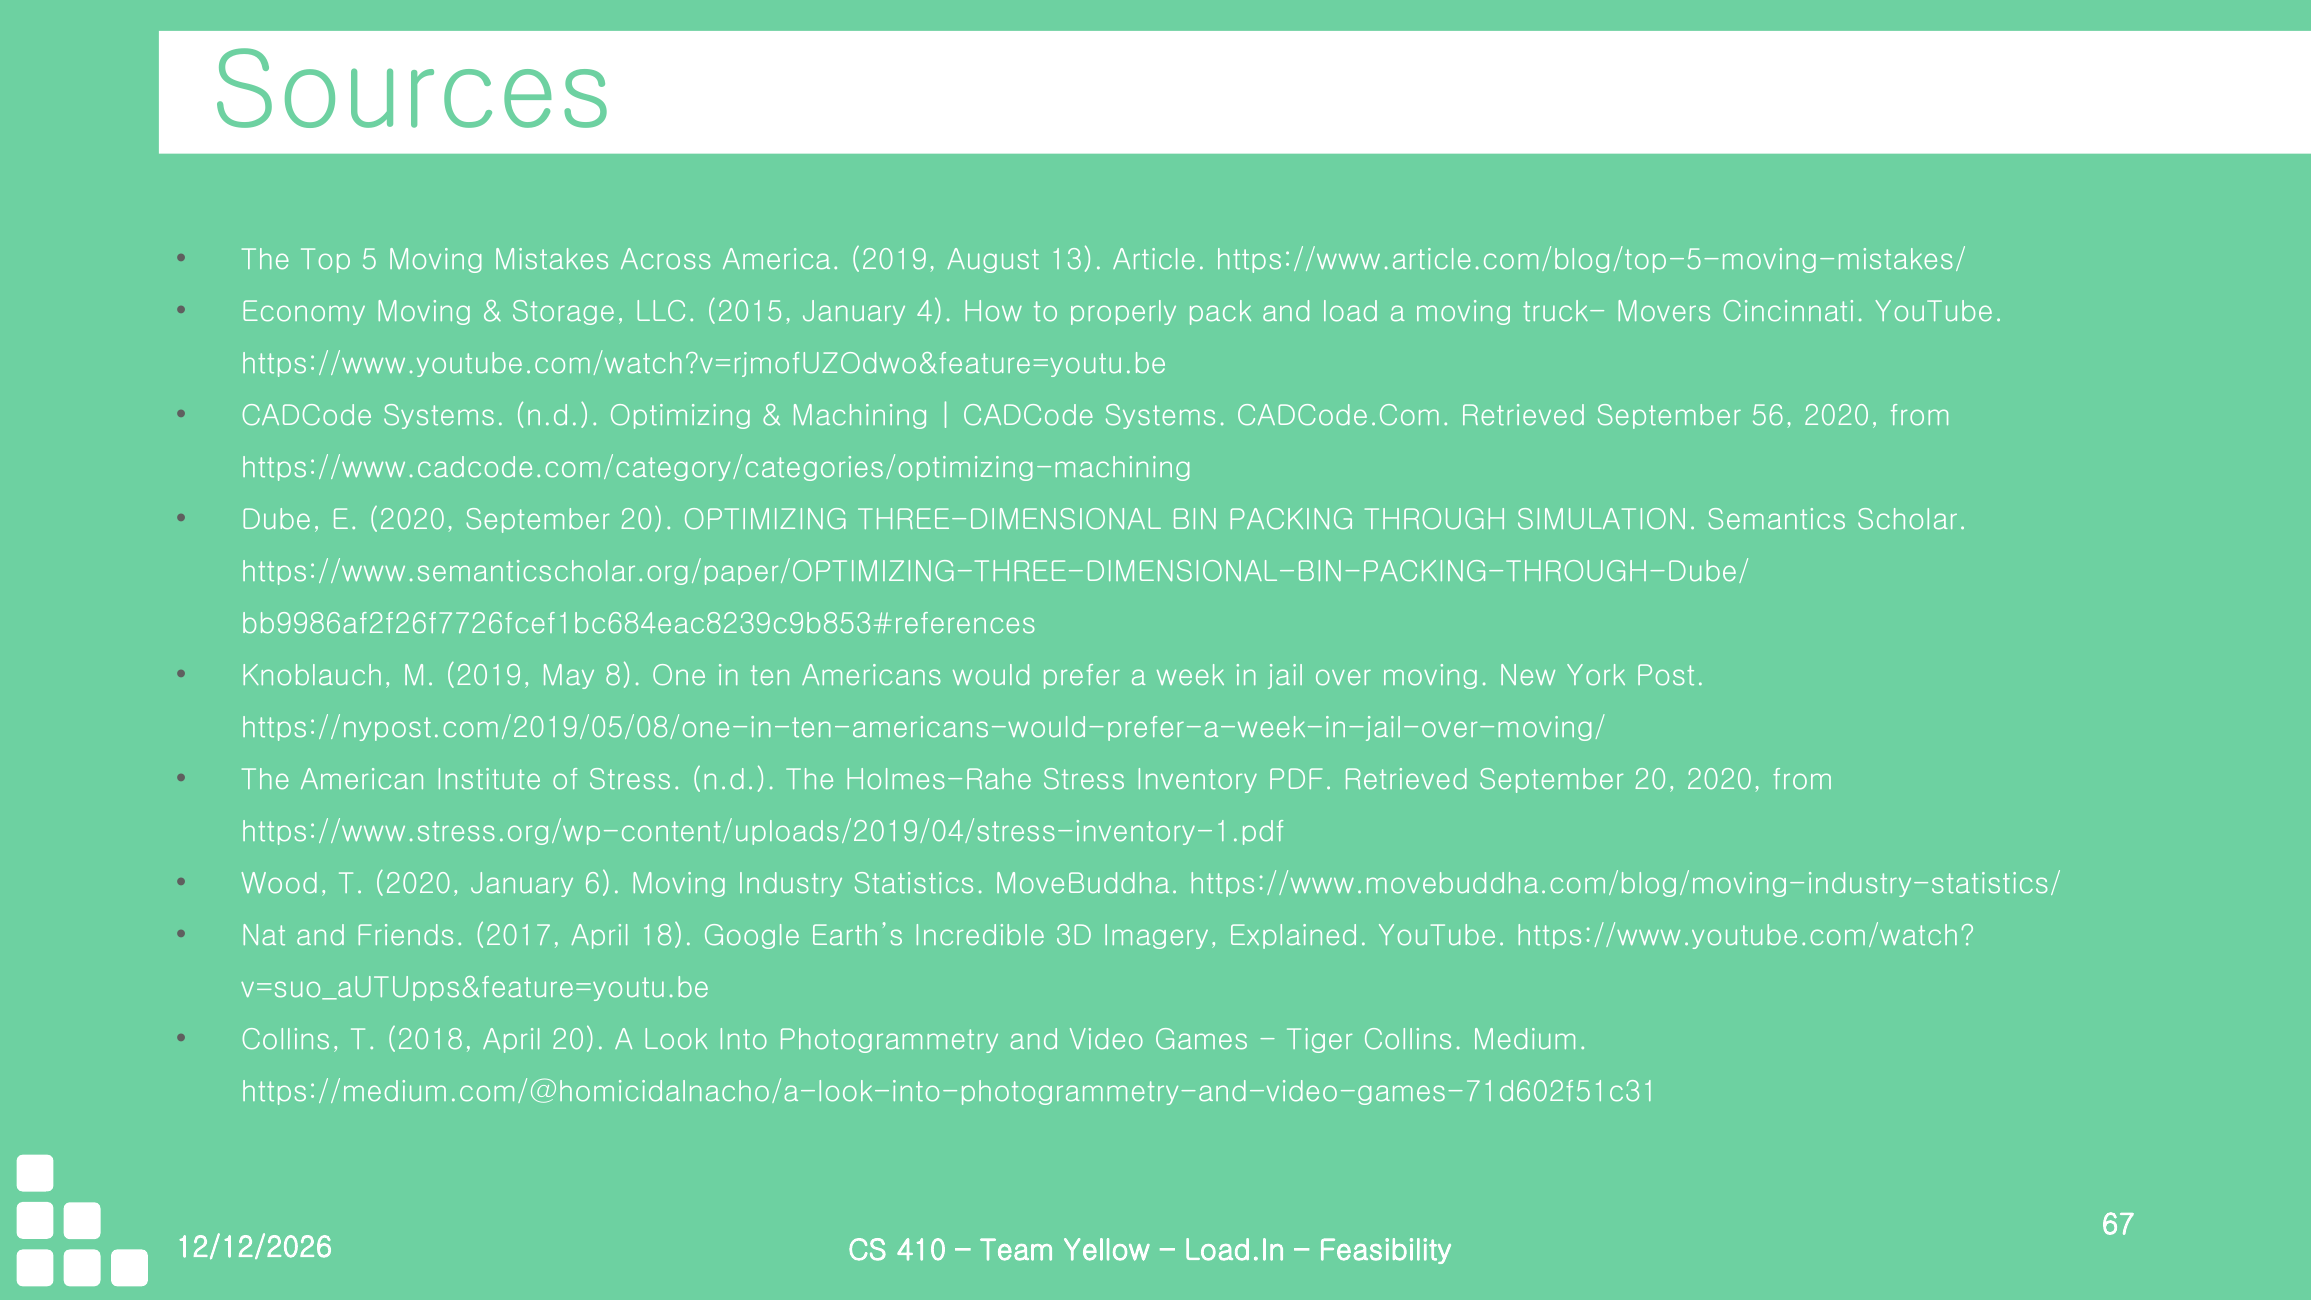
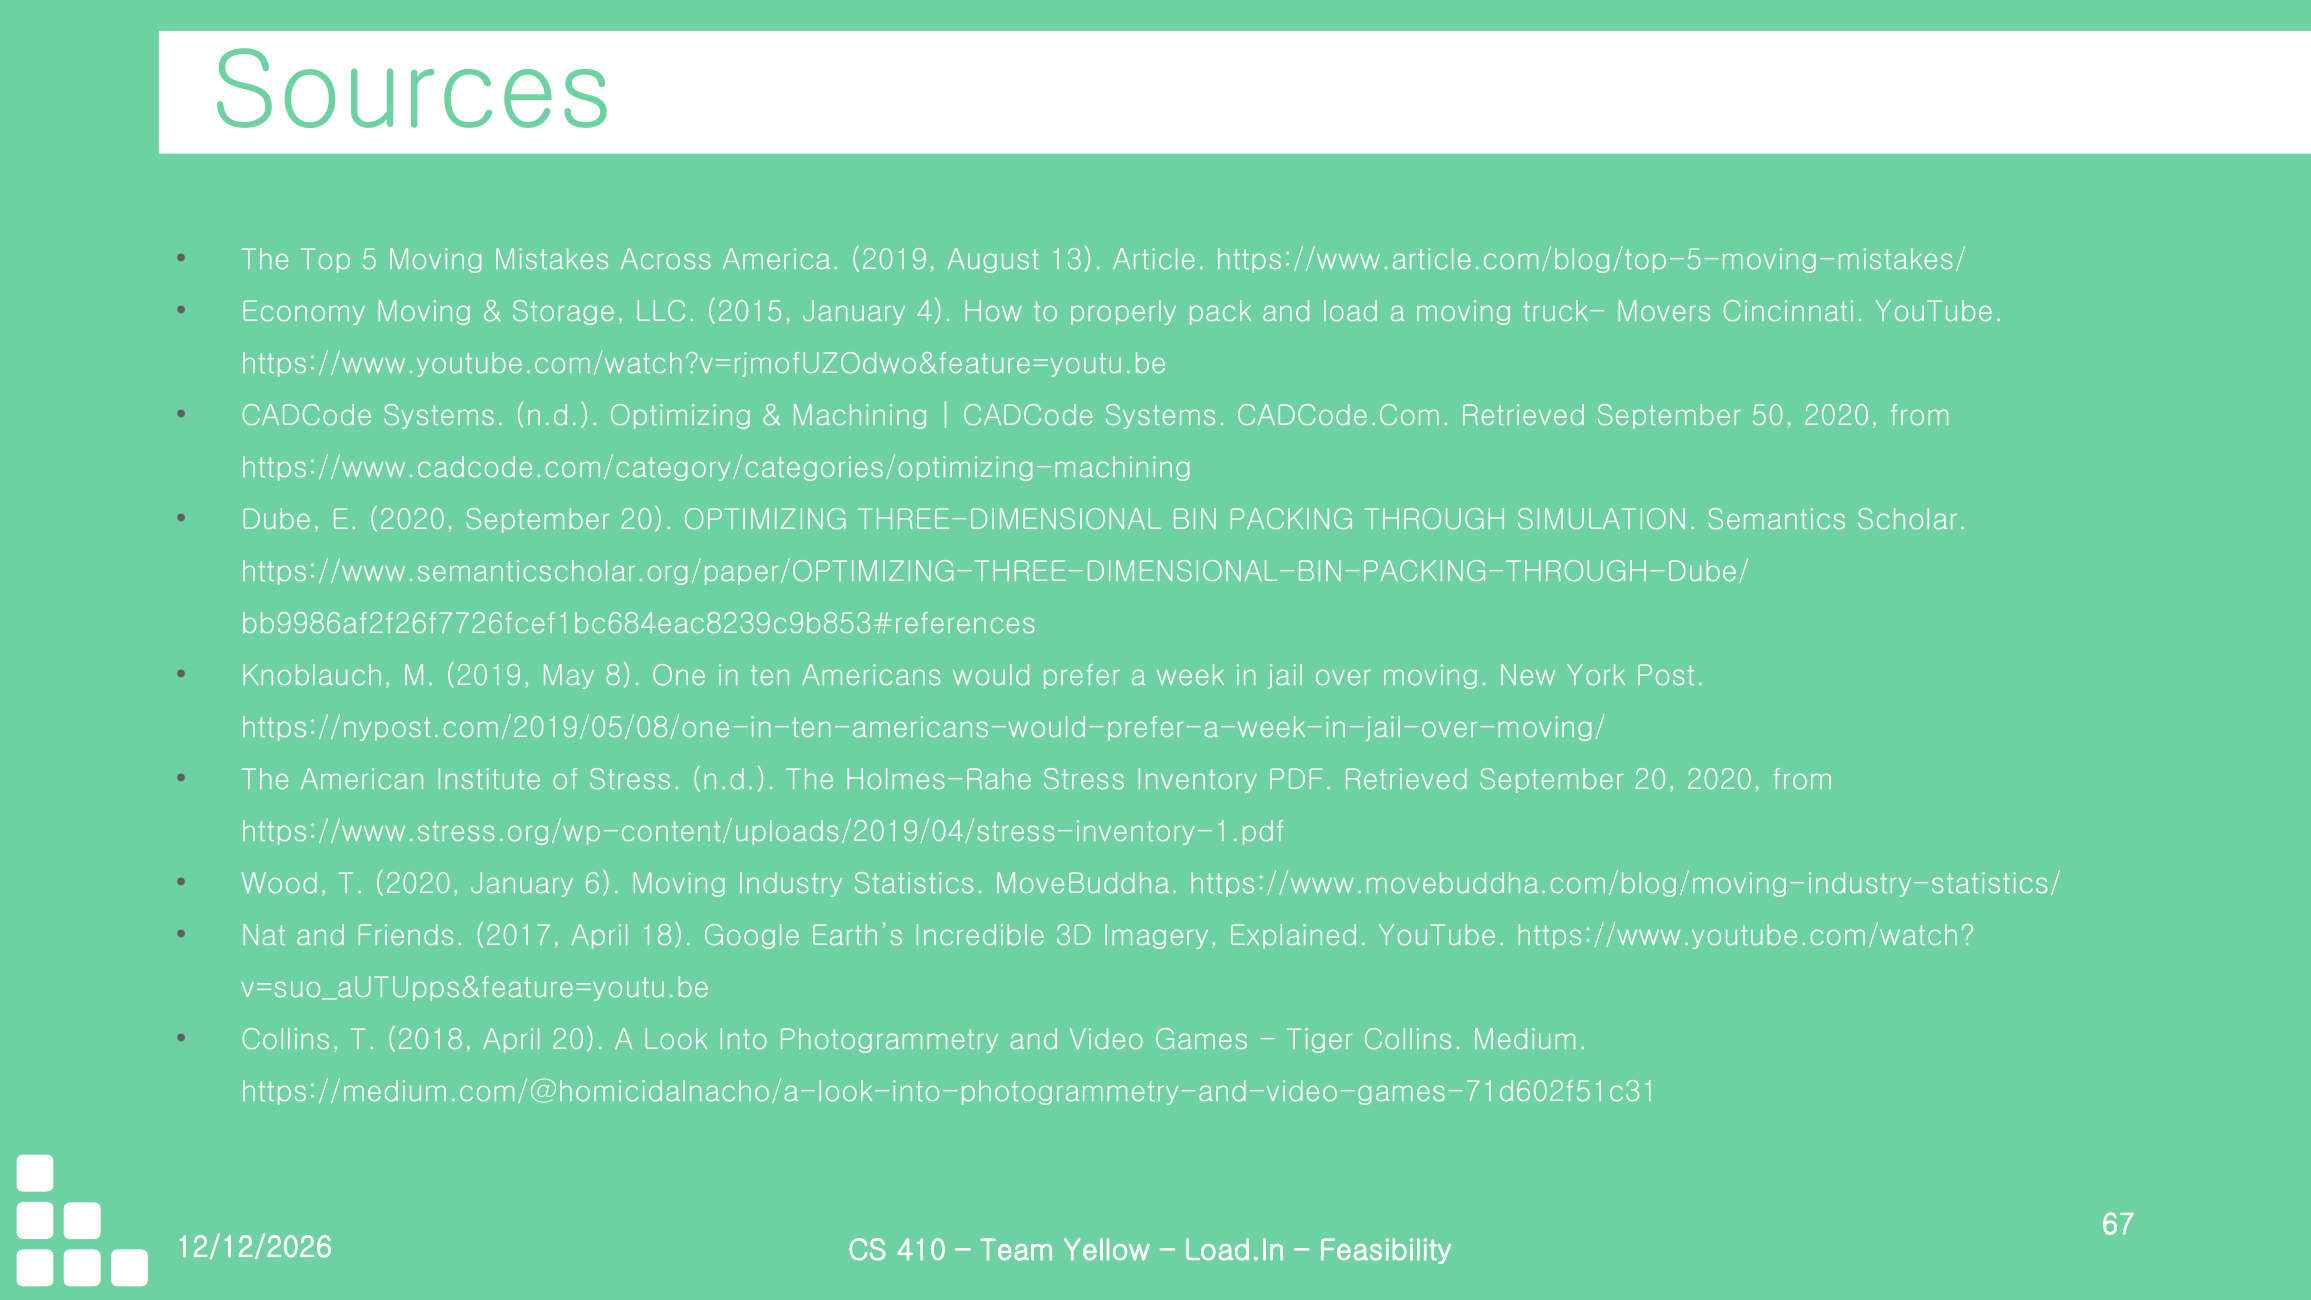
56: 56 -> 50 (1773, 416)
